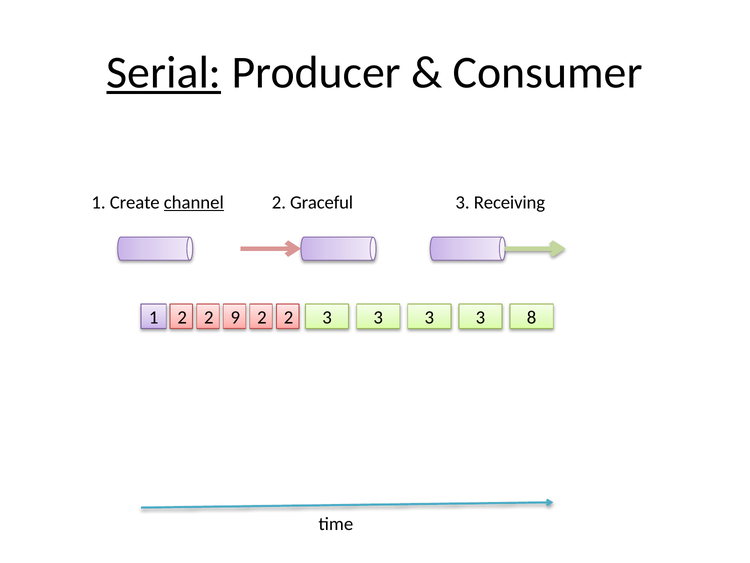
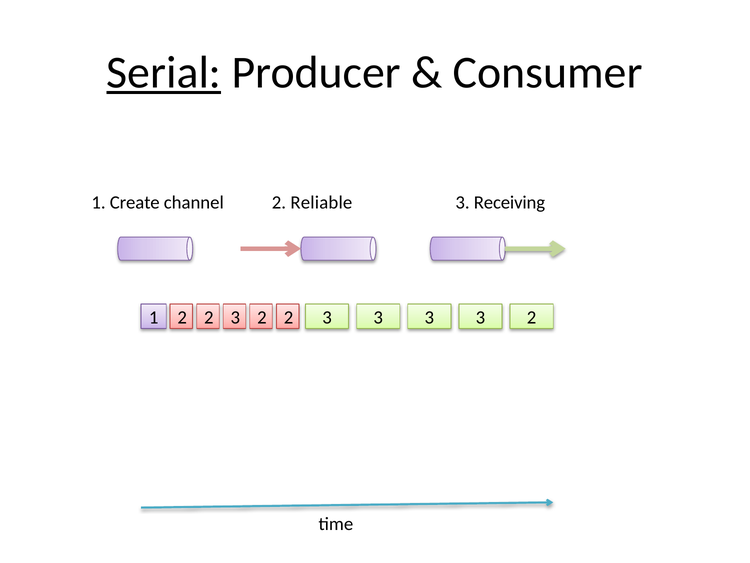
channel underline: present -> none (194, 202)
Graceful: Graceful -> Reliable (321, 202)
9: 9 -> 3 (235, 317)
1 2 8: 8 -> 2 (532, 317)
